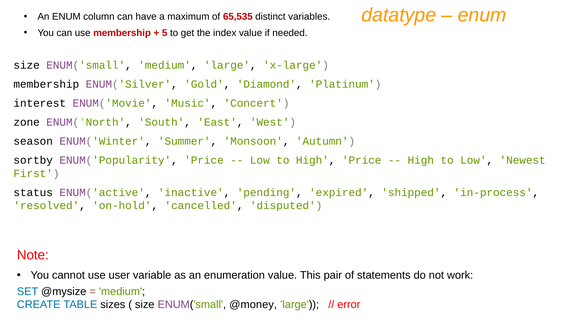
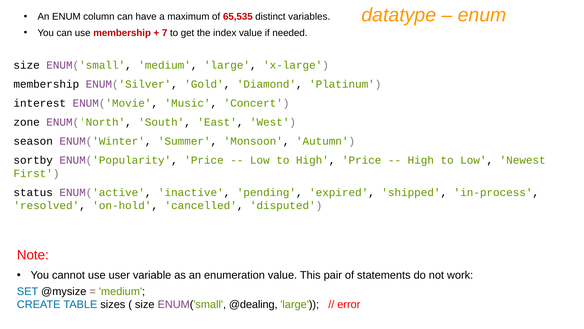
5: 5 -> 7 (165, 33)
@money: @money -> @dealing (253, 304)
